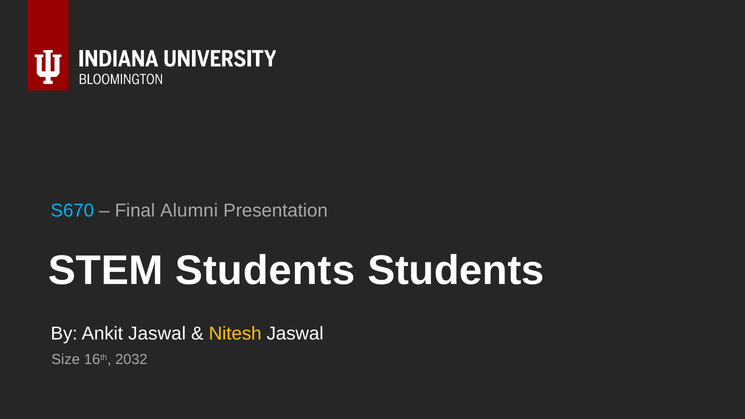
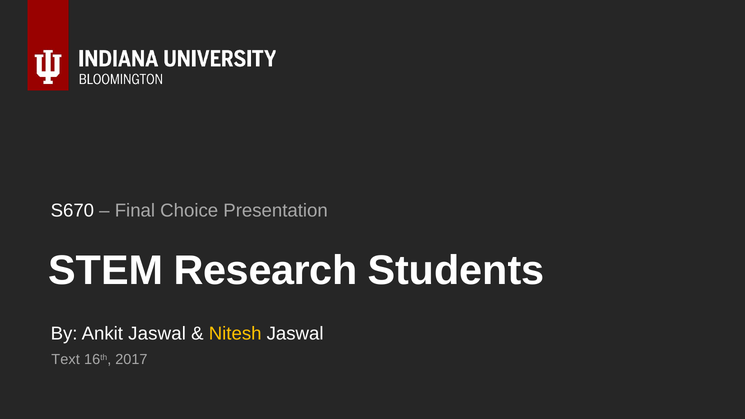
S670 colour: light blue -> white (72, 211)
Alumni: Alumni -> Choice (189, 211)
STEM Students: Students -> Research (266, 271)
Size: Size -> Text (66, 360)
2032: 2032 -> 2017 (131, 360)
